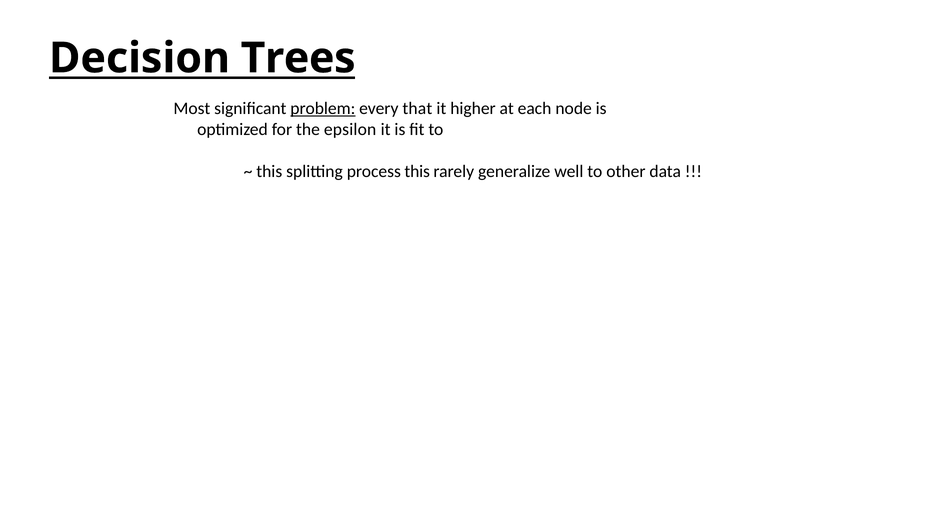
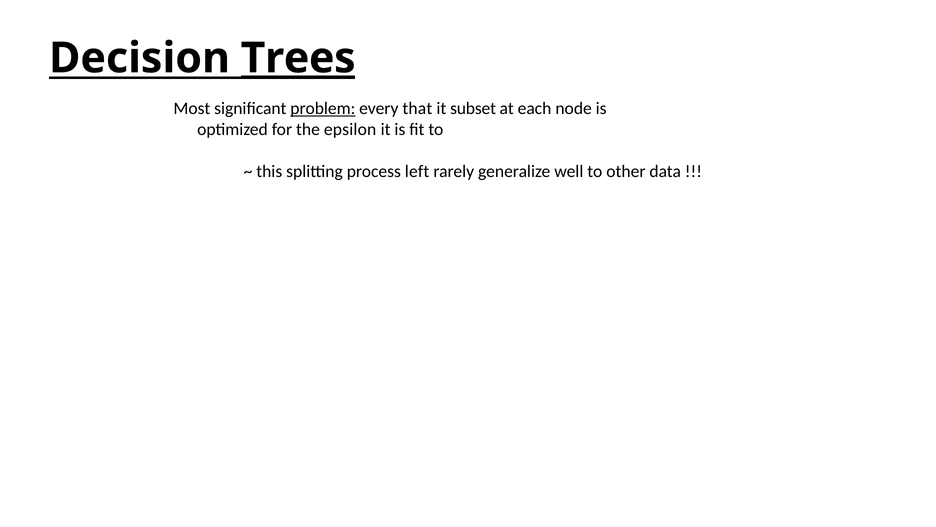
Trees underline: none -> present (298, 58)
higher: higher -> subset (473, 108)
process this: this -> left (417, 171)
